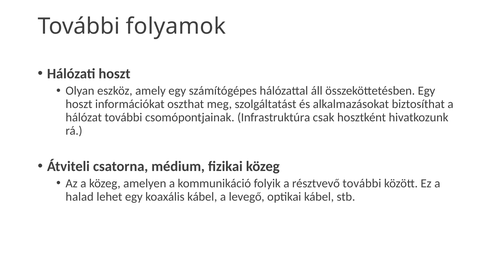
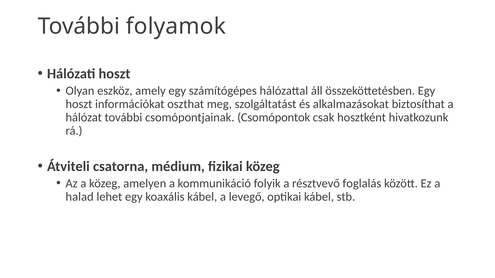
Infrastruktúra: Infrastruktúra -> Csomópontok (274, 118)
résztvevő további: további -> foglalás (362, 184)
